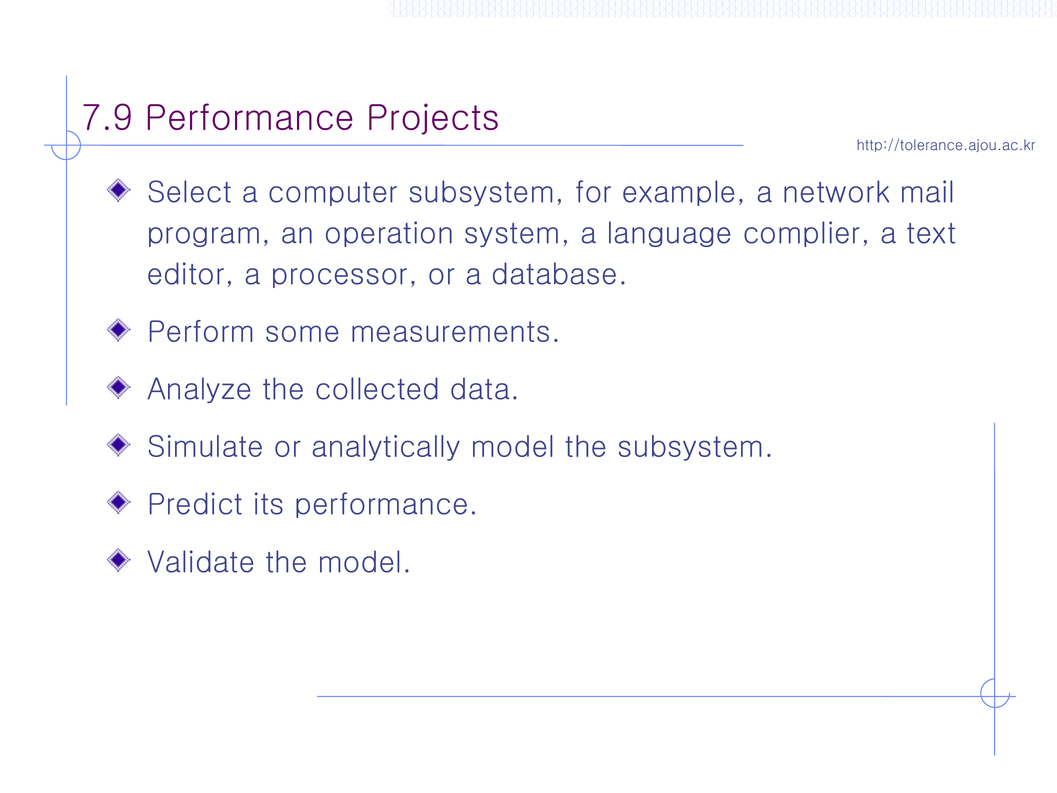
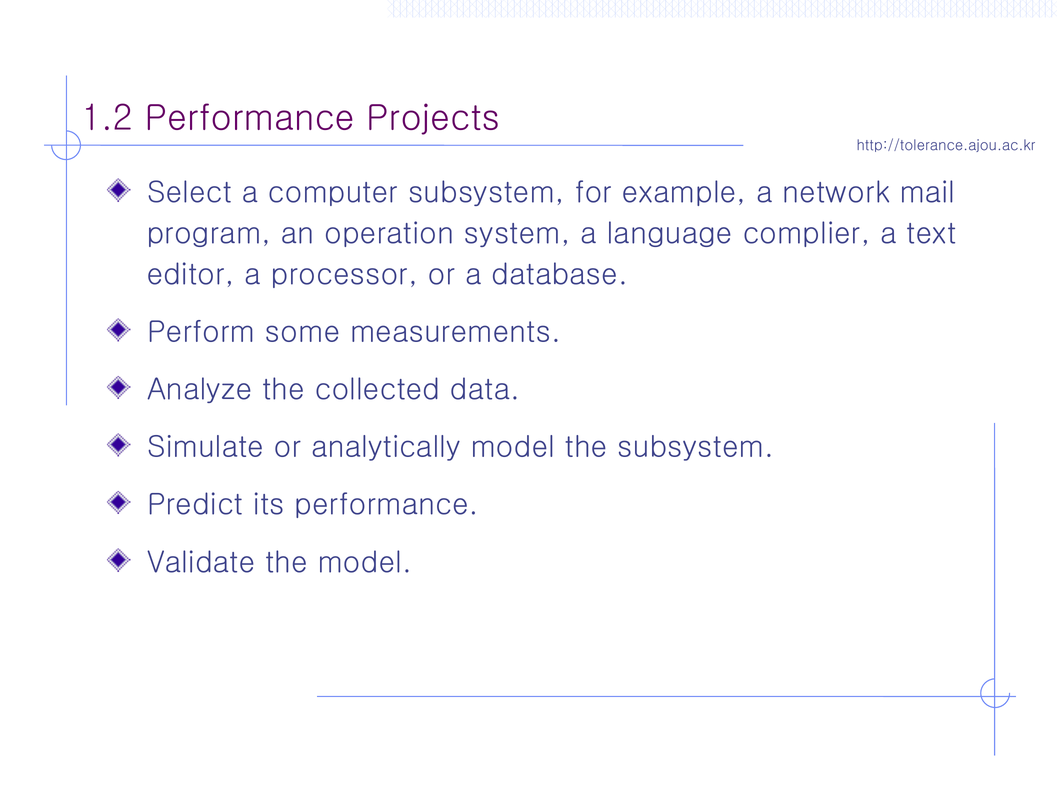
7.9: 7.9 -> 1.2 (107, 118)
